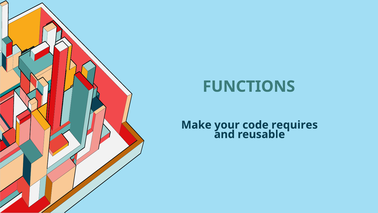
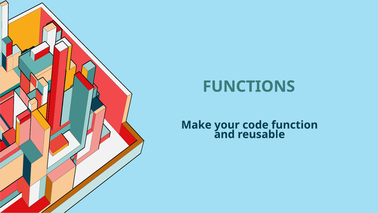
requires: requires -> function (295, 125)
